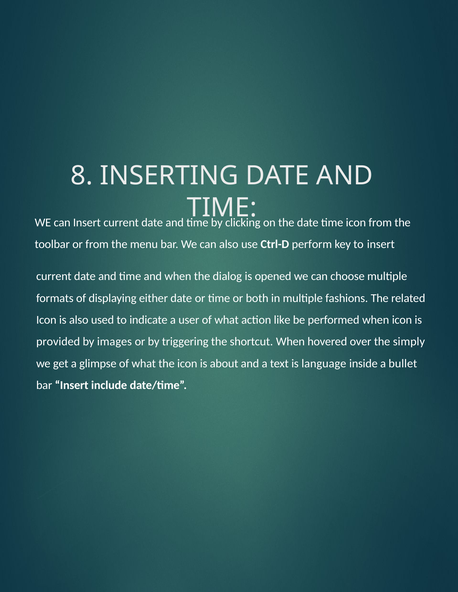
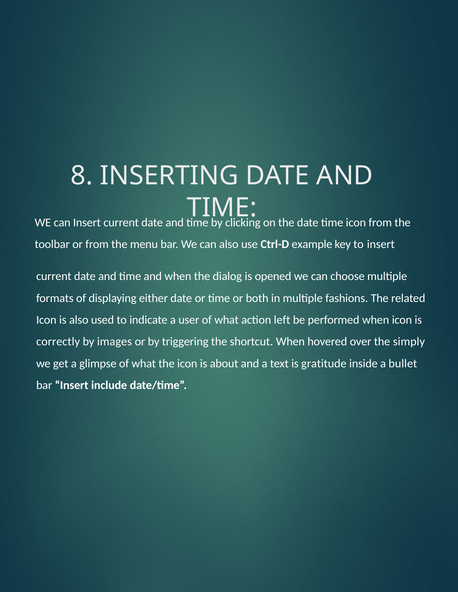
perform: perform -> example (312, 245)
like: like -> left (282, 320)
provided: provided -> correctly (58, 342)
language: language -> gratitude (324, 364)
